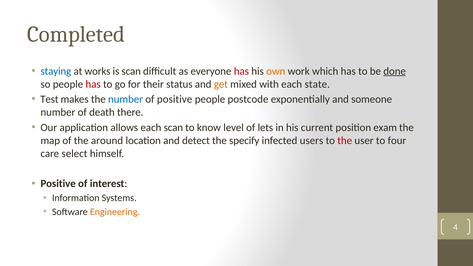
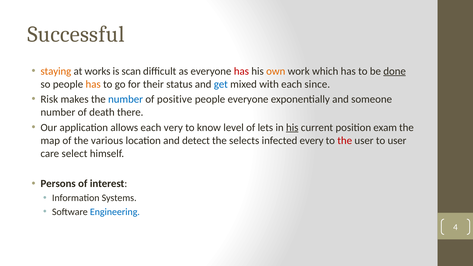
Completed: Completed -> Successful (76, 34)
staying colour: blue -> orange (56, 71)
has colour: red -> orange (93, 84)
get colour: orange -> blue (221, 84)
state: state -> since (317, 84)
Test: Test -> Risk (49, 99)
people postcode: postcode -> everyone (248, 99)
each scan: scan -> very (173, 127)
his underline: none -> present (292, 127)
around: around -> various (107, 140)
specify: specify -> selects (244, 140)
users: users -> every (312, 140)
to four: four -> user (397, 140)
Positive: Positive -> Persons (58, 184)
Engineering colour: orange -> blue (115, 212)
